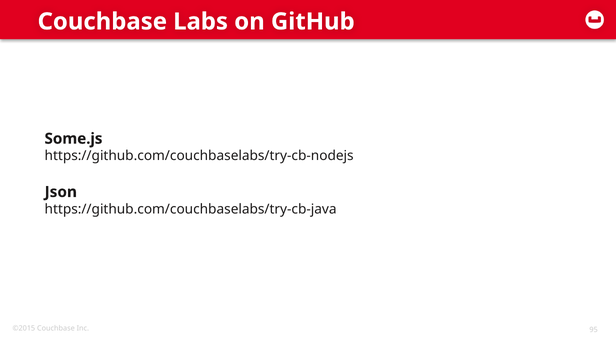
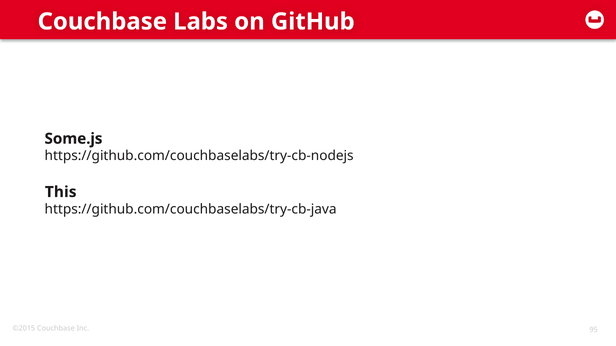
Json: Json -> This (61, 192)
